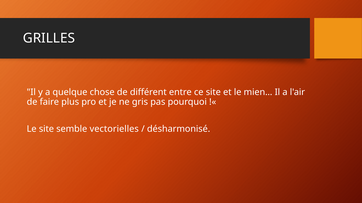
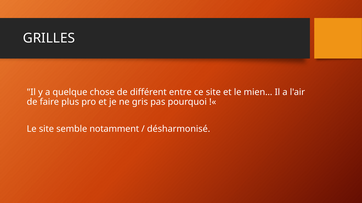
vectorielles: vectorielles -> notamment (114, 129)
